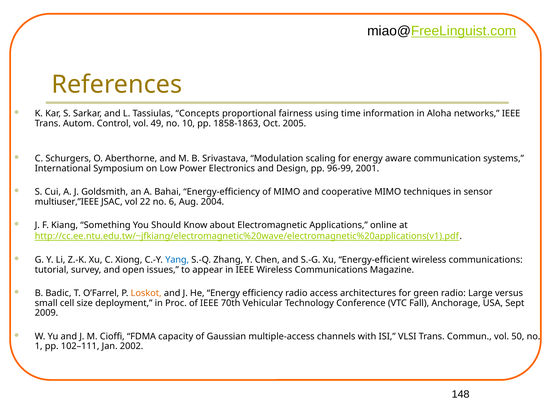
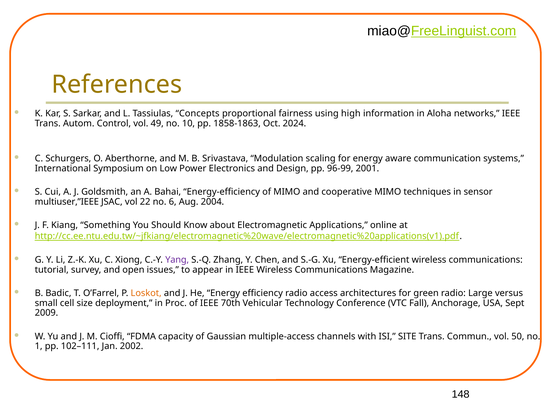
time: time -> high (351, 114)
2005: 2005 -> 2024 (294, 124)
Yang colour: blue -> purple (177, 260)
VLSI: VLSI -> SITE (407, 337)
